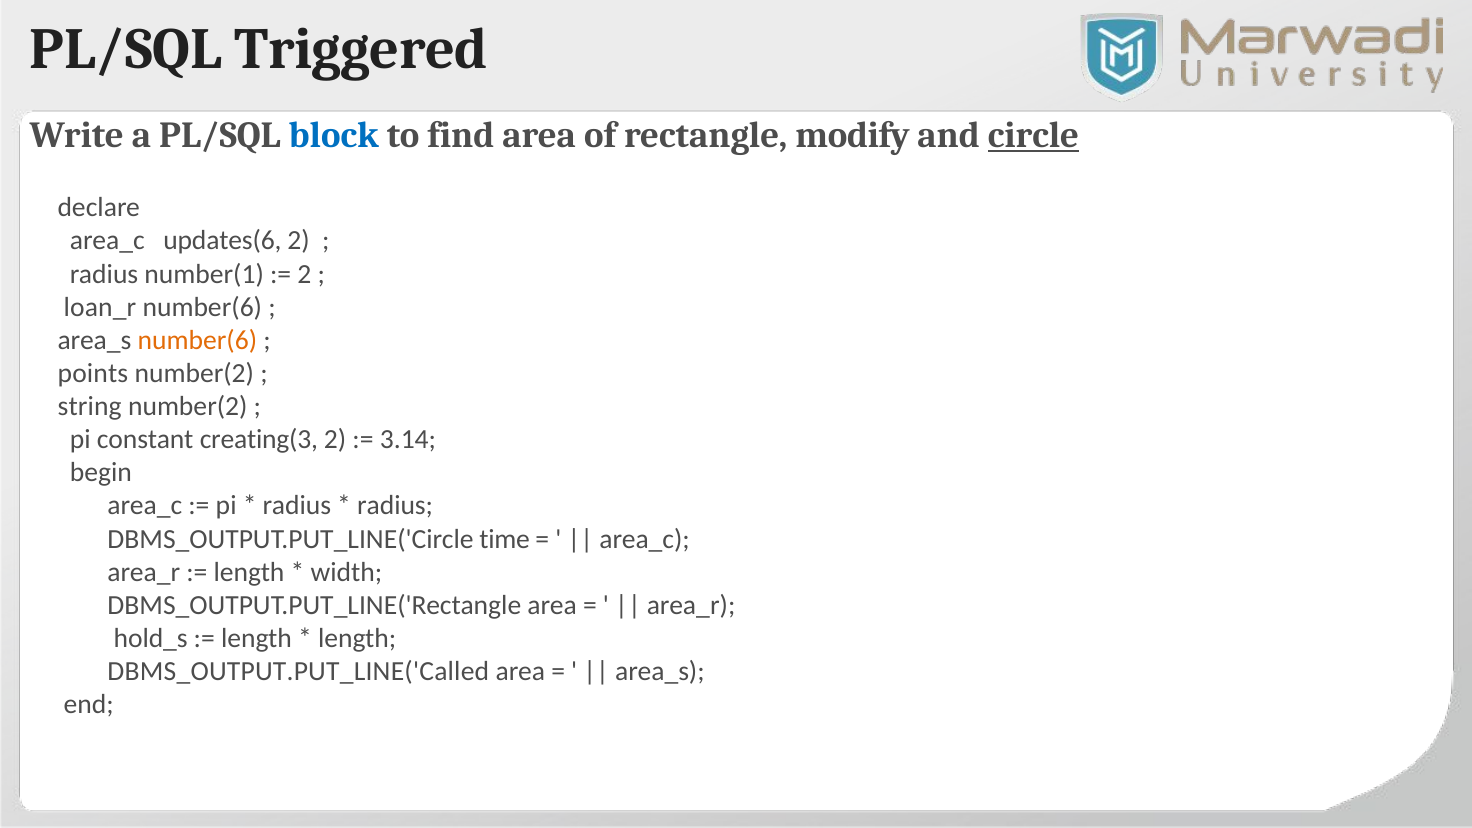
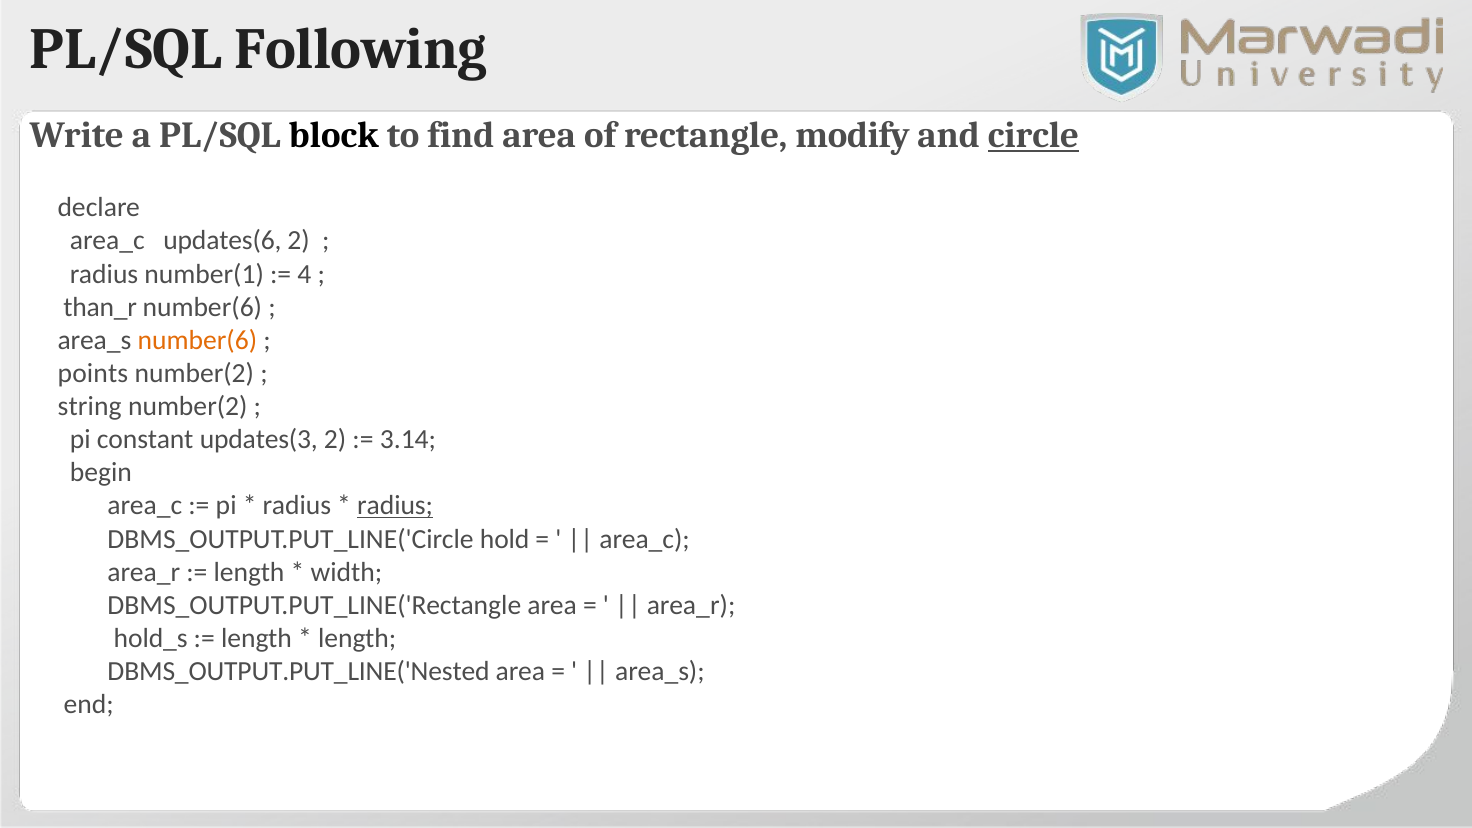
Triggered: Triggered -> Following (361, 49)
block colour: blue -> black (334, 135)
2: 2 -> 4 (304, 274)
loan_r: loan_r -> than_r (100, 307)
creating(3: creating(3 -> updates(3 (259, 440)
radius underline: none -> present (395, 506)
time: time -> hold (505, 539)
DBMS_OUTPUT.PUT_LINE('Called: DBMS_OUTPUT.PUT_LINE('Called -> DBMS_OUTPUT.PUT_LINE('Nested (299, 671)
